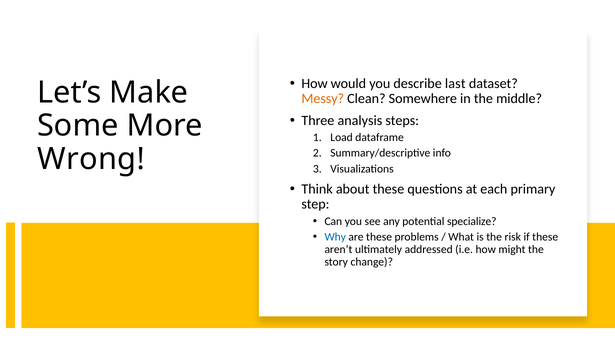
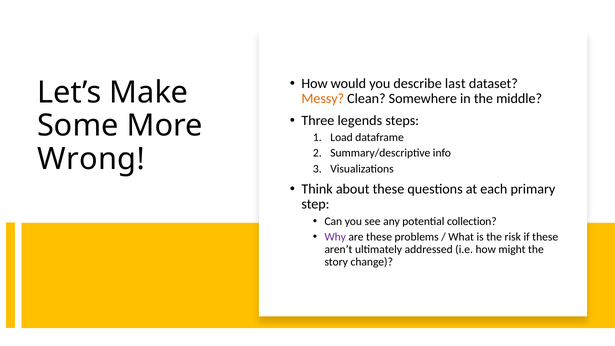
analysis: analysis -> legends (360, 120)
specialize: specialize -> collection (472, 221)
Why colour: blue -> purple (335, 237)
